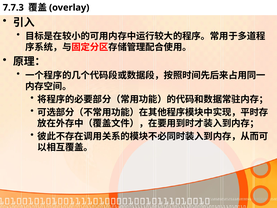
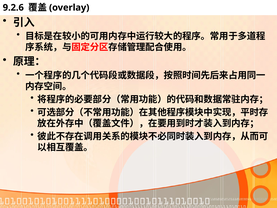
7.7.3: 7.7.3 -> 9.2.6 (13, 8)
